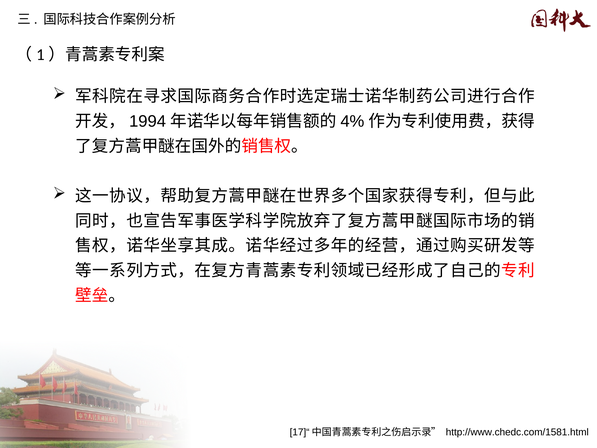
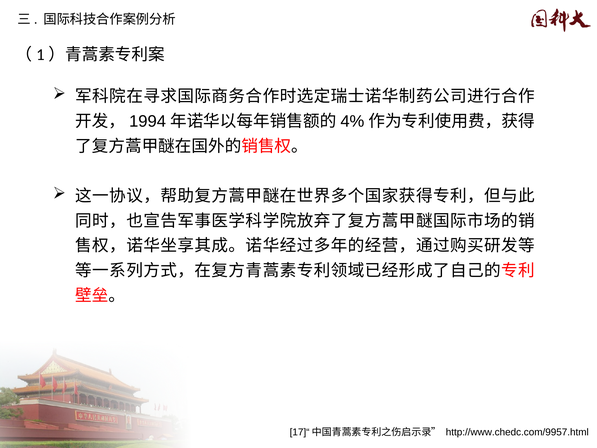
http://www.chedc.com/1581.html: http://www.chedc.com/1581.html -> http://www.chedc.com/9957.html (517, 432)
